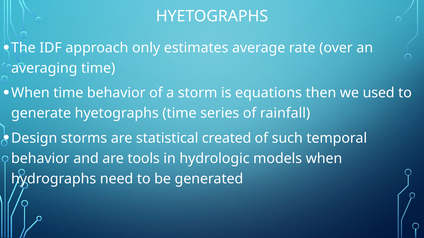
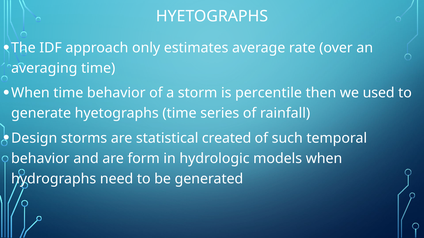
equations: equations -> percentile (269, 93)
tools: tools -> form (144, 159)
